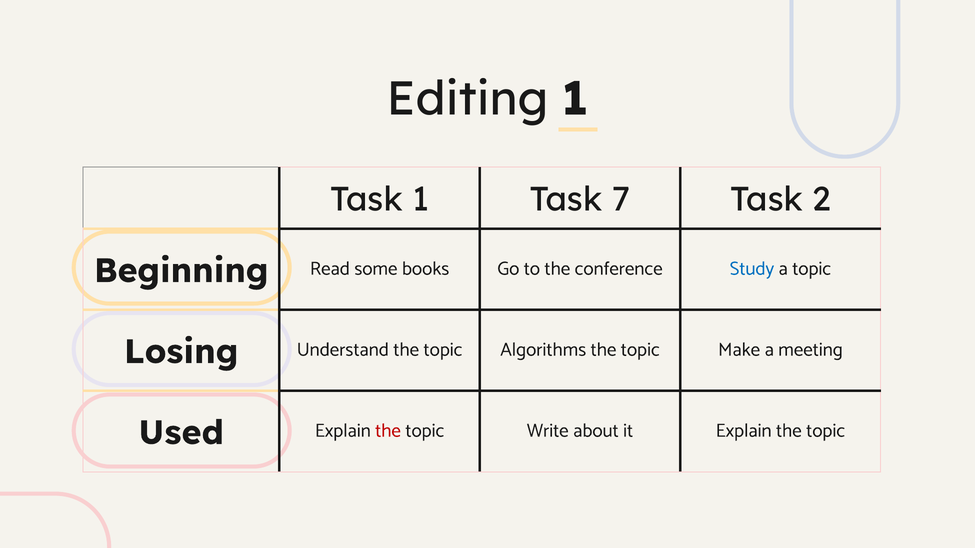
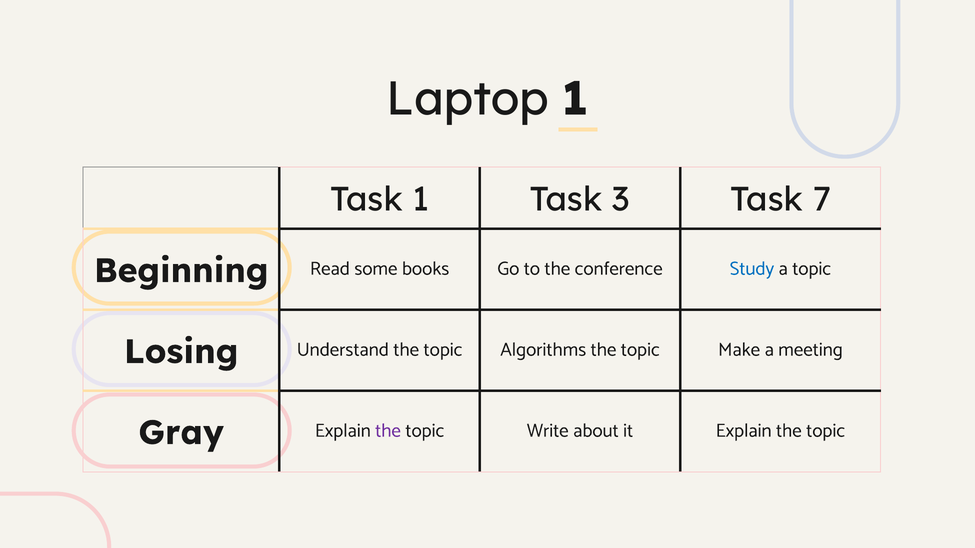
Editing: Editing -> Laptop (468, 99)
7: 7 -> 3 (621, 200)
2: 2 -> 7 (822, 200)
Used: Used -> Gray (181, 433)
the colour: red -> purple (388, 431)
